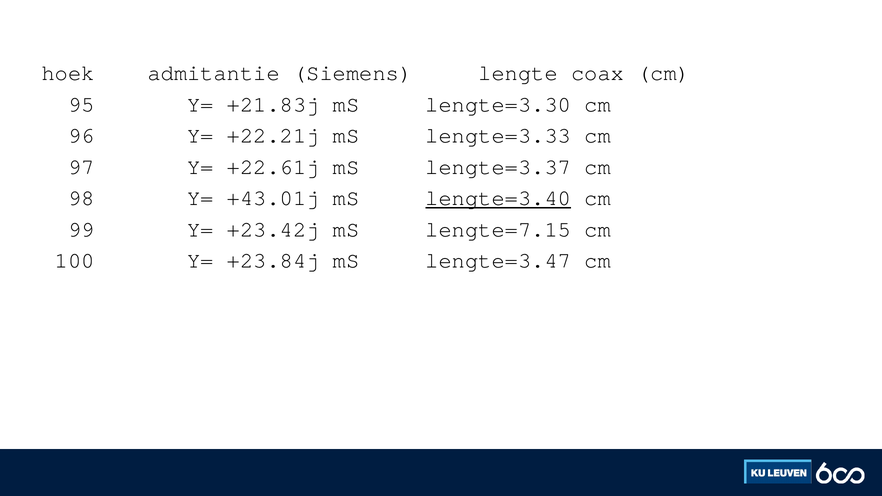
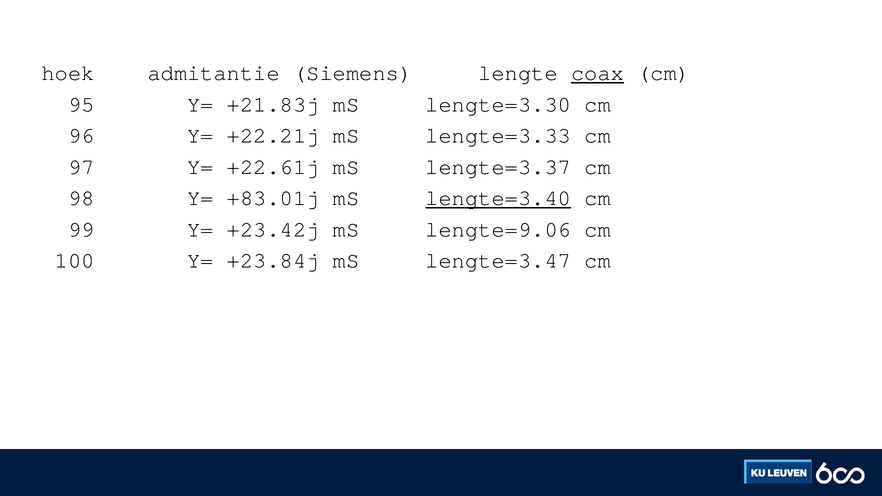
coax underline: none -> present (598, 73)
+43.01j: +43.01j -> +83.01j (273, 198)
lengte=7.15: lengte=7.15 -> lengte=9.06 (498, 229)
